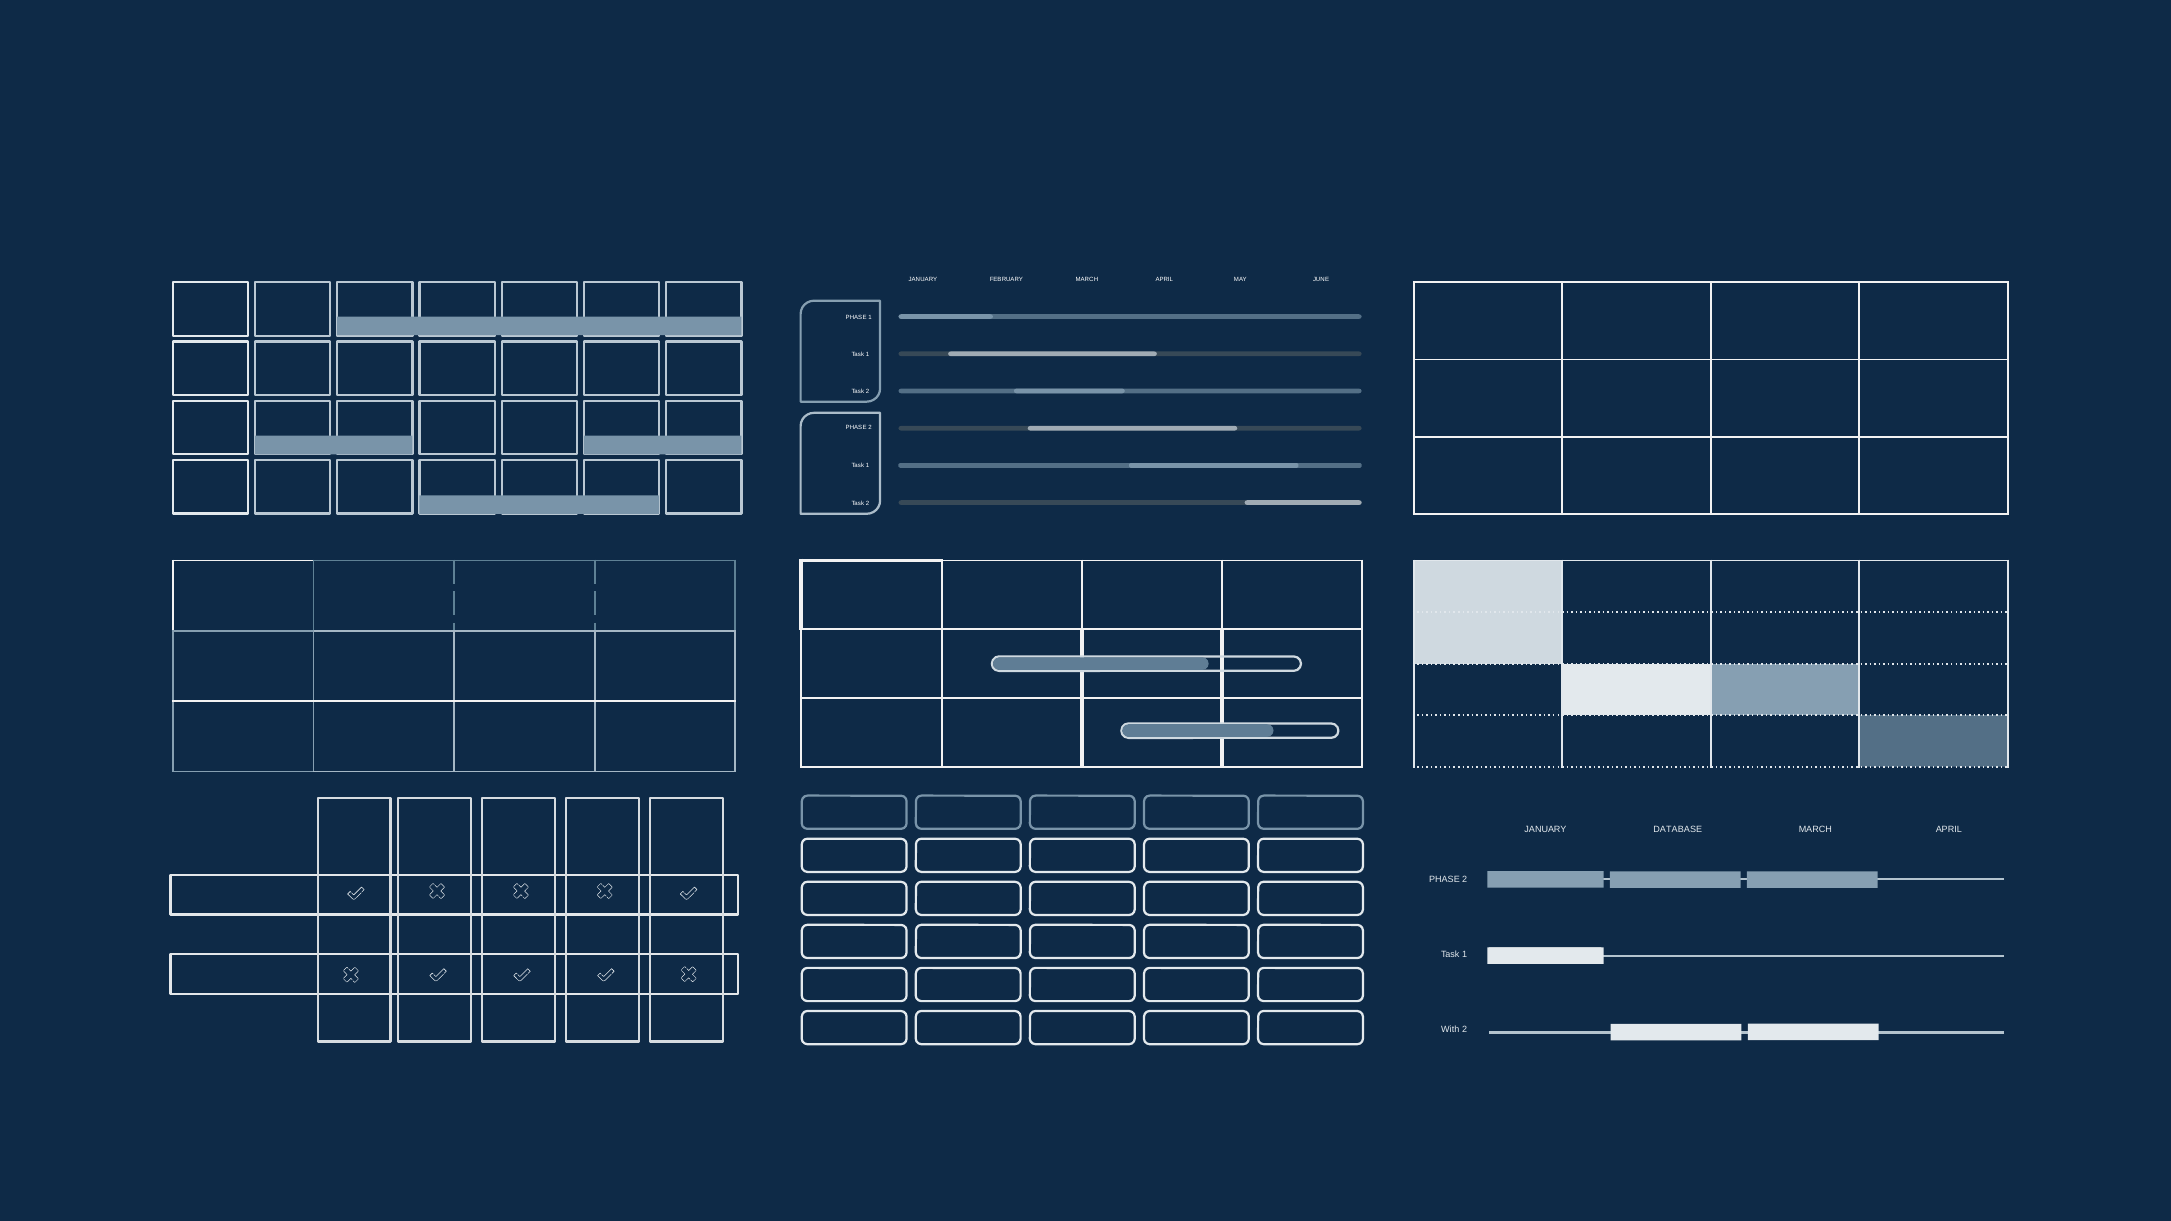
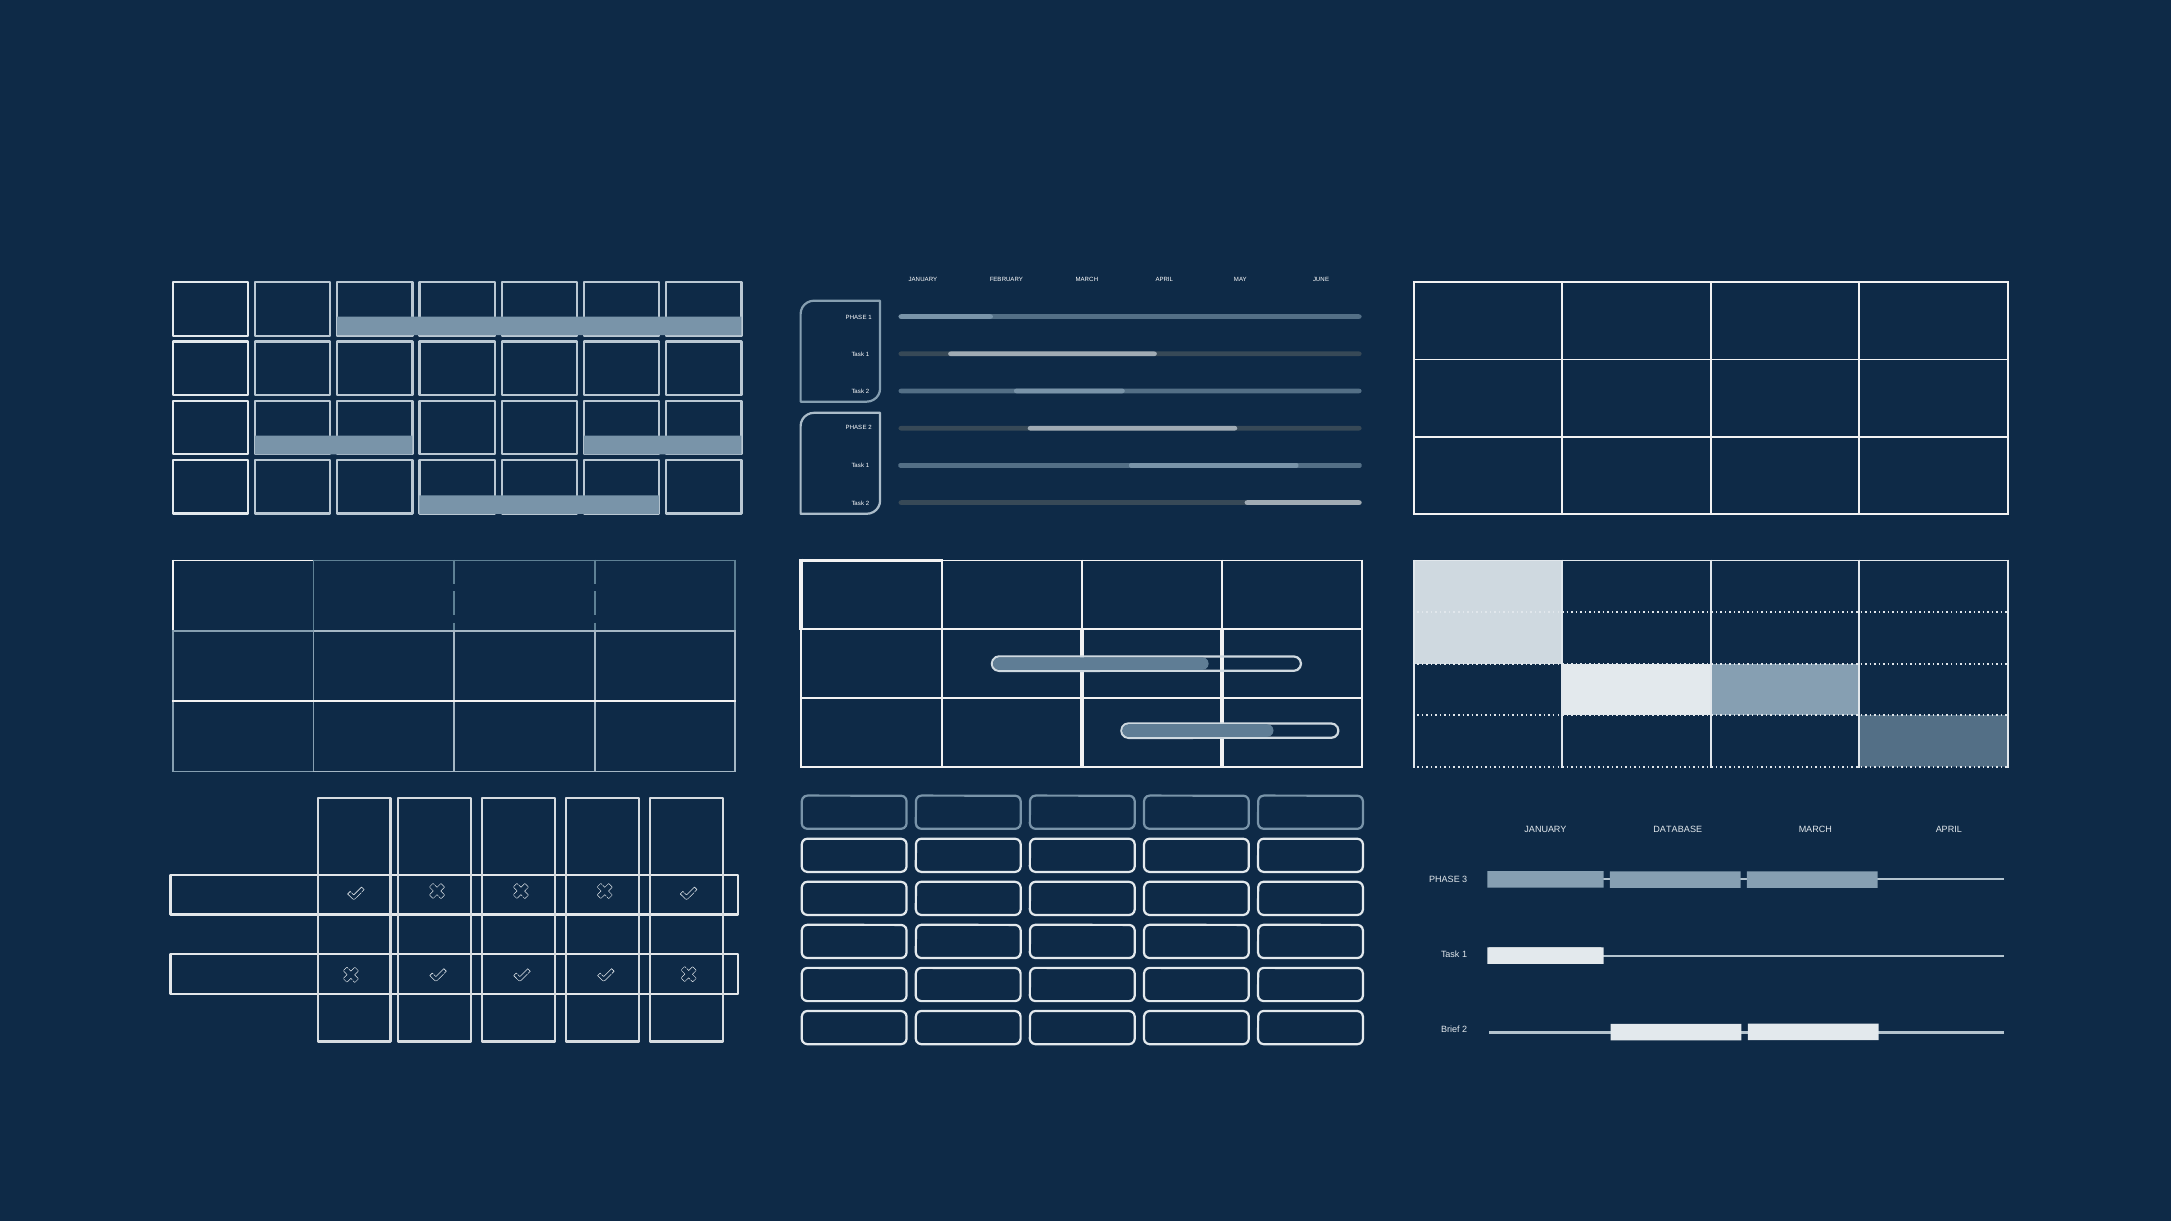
2: 2 -> 3 (1465, 880)
With: With -> Brief (1450, 1030)
